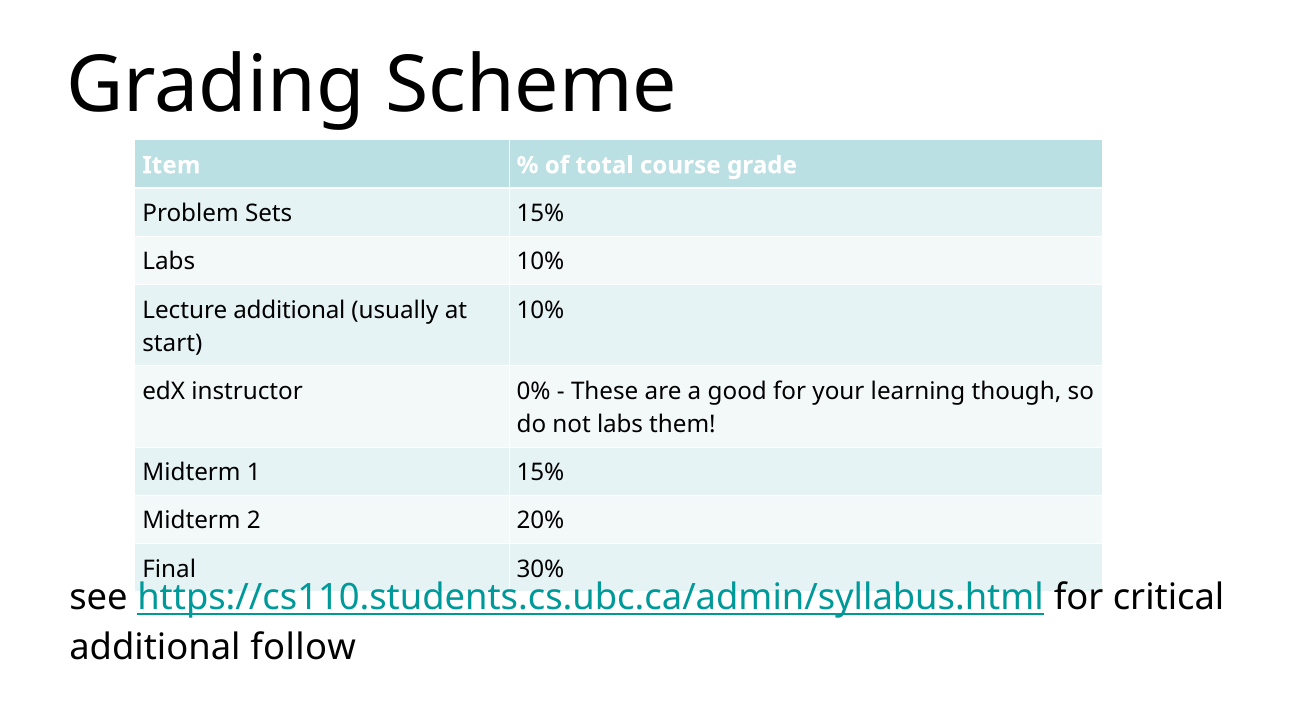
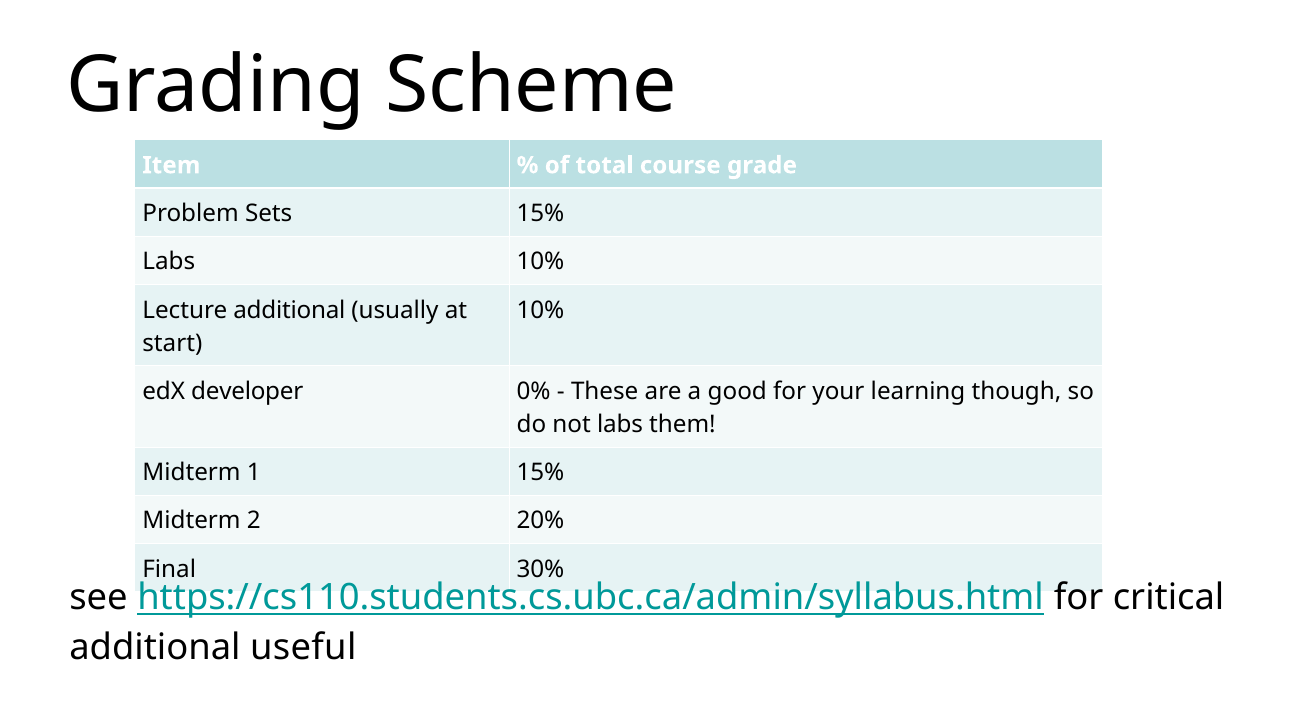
instructor: instructor -> developer (247, 391)
follow: follow -> useful (303, 647)
